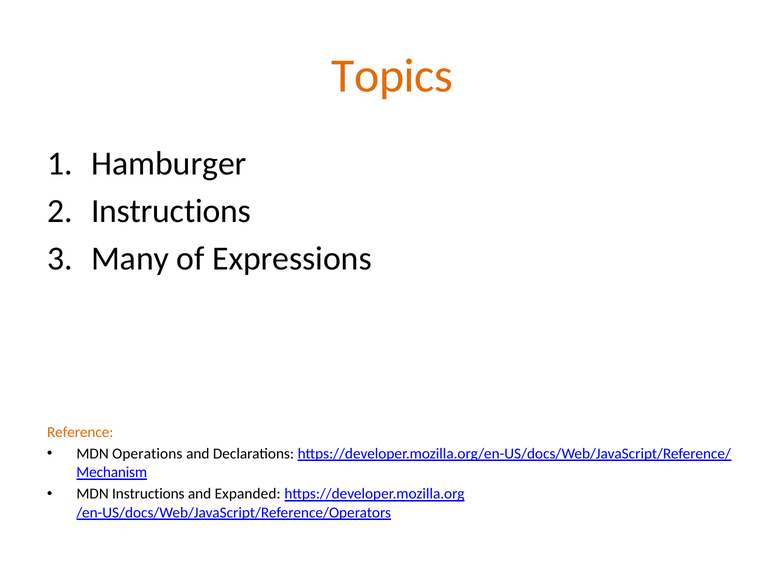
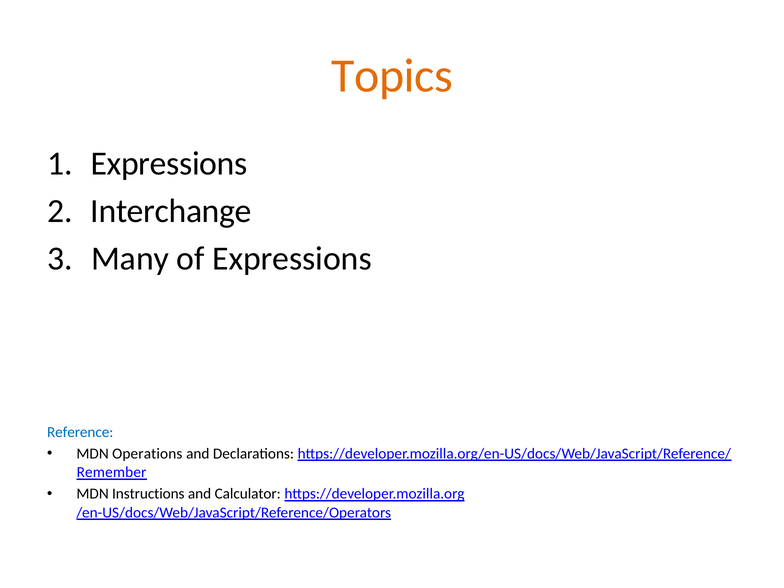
Hamburger: Hamburger -> Expressions (169, 164)
Instructions: Instructions -> Interchange (171, 211)
Reference colour: orange -> blue (80, 432)
Mechanism: Mechanism -> Remember (112, 472)
Expanded: Expanded -> Calculator (248, 494)
